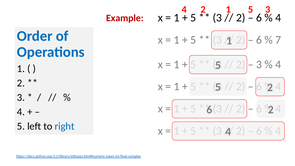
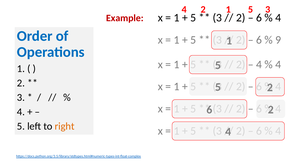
7: 7 -> 9 (278, 40)
3: 3 -> 4 (259, 64)
right colour: blue -> orange (65, 126)
